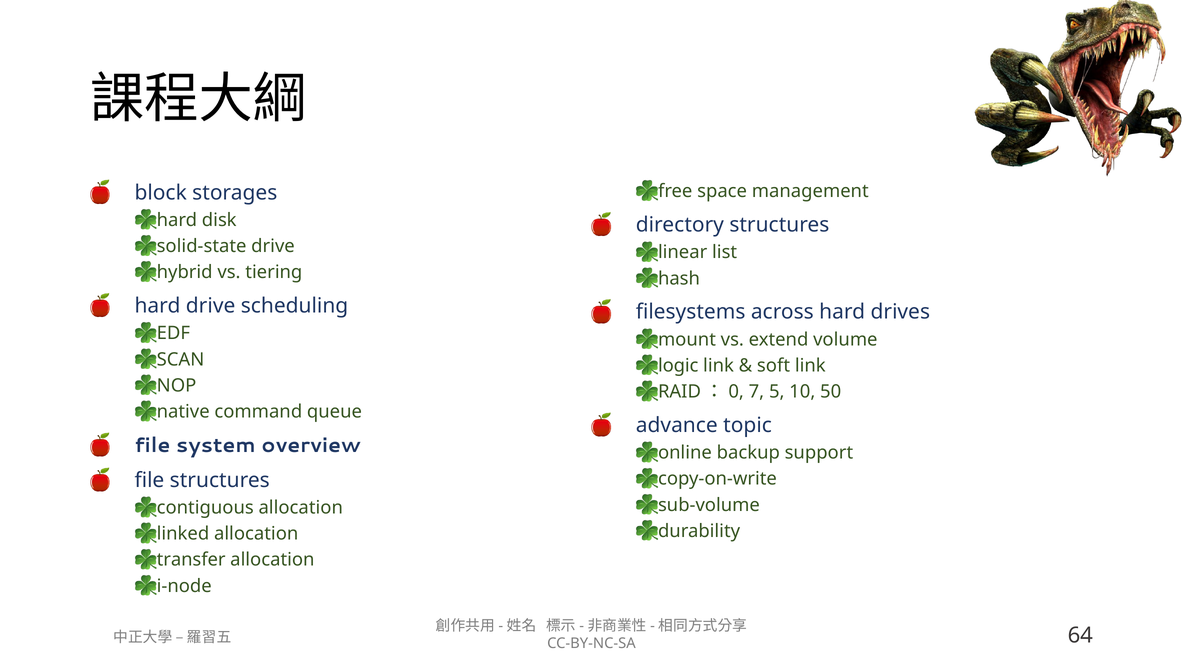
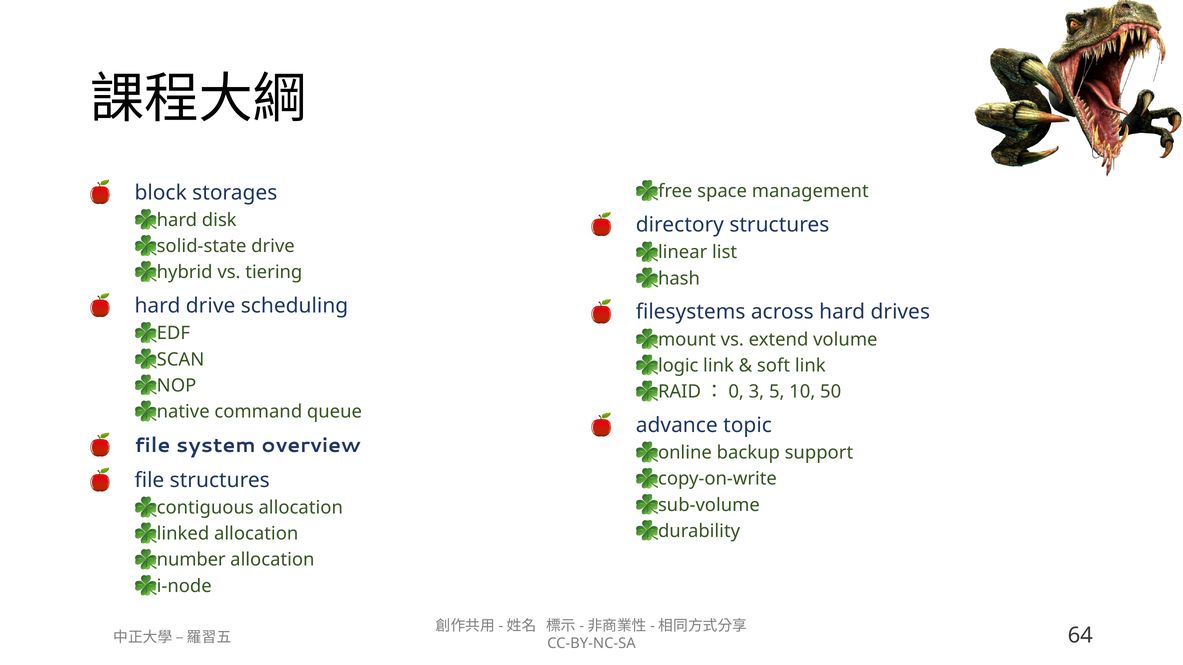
7: 7 -> 3 (756, 392)
transfer: transfer -> number (191, 560)
